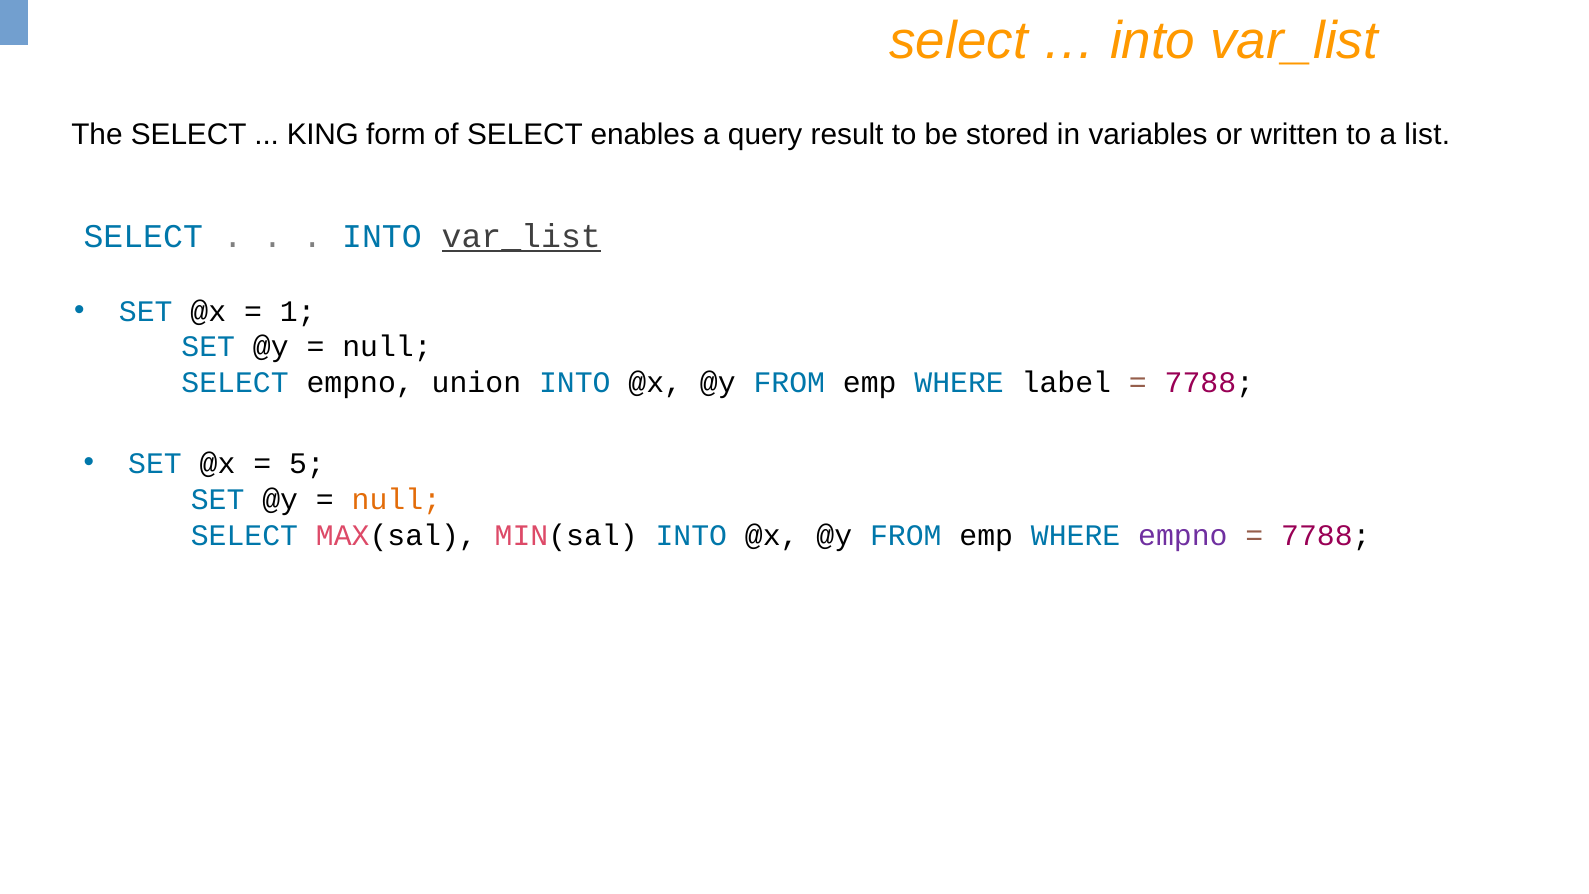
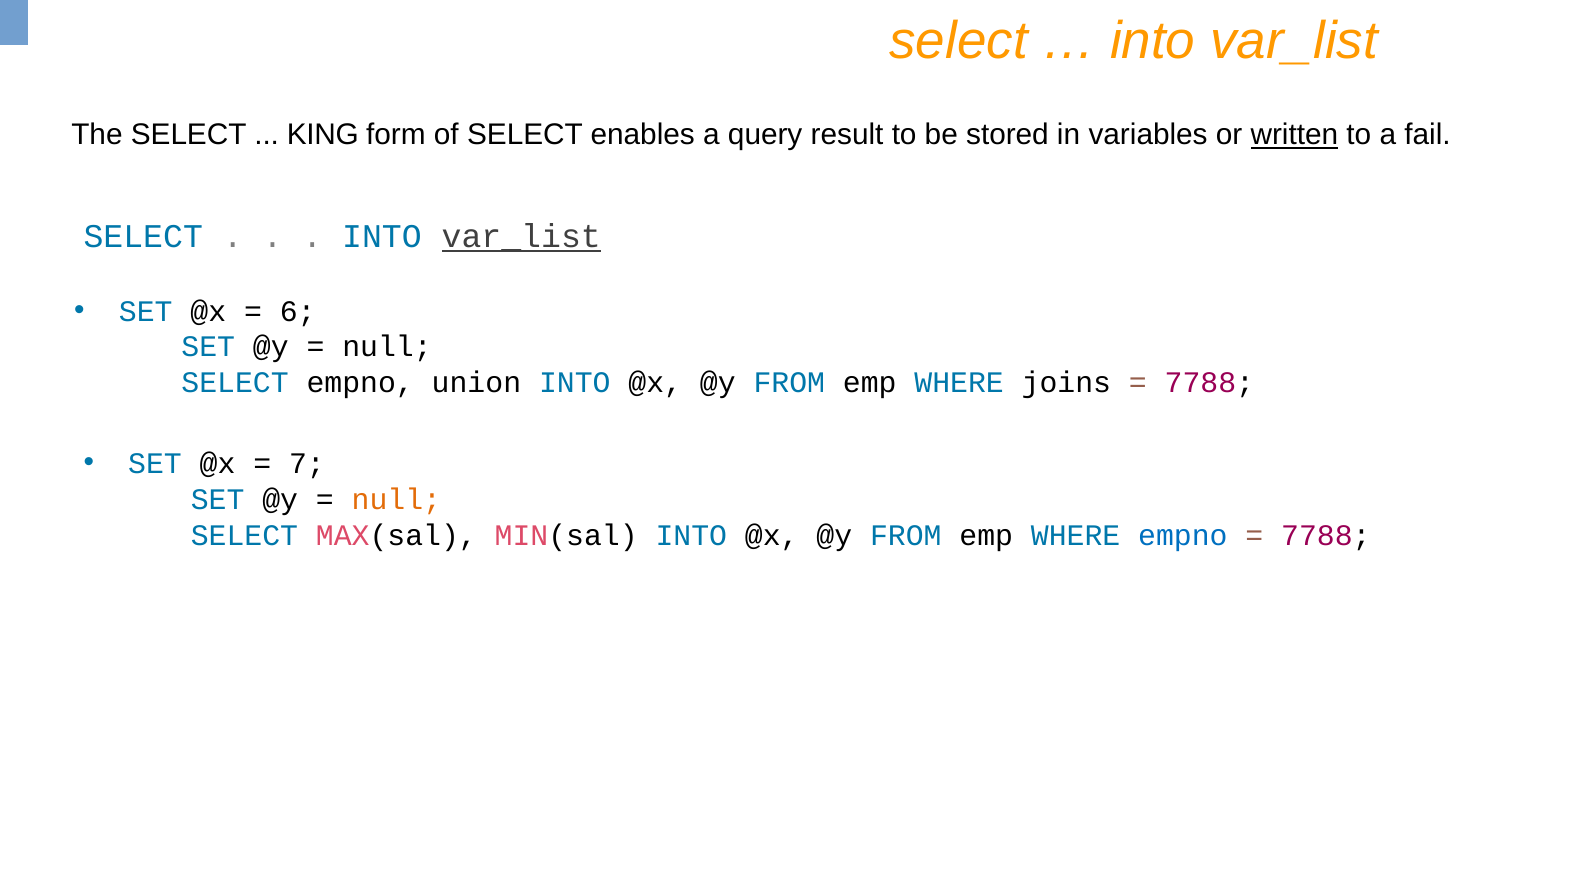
written underline: none -> present (1294, 135)
list: list -> fail (1427, 135)
1: 1 -> 6 (298, 311)
label: label -> joins (1066, 383)
5: 5 -> 7 (307, 464)
empno colour: purple -> blue (1183, 535)
